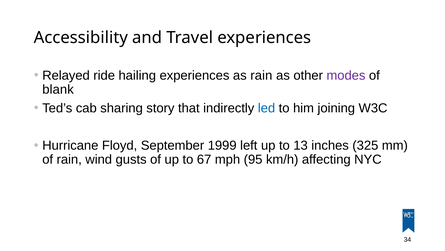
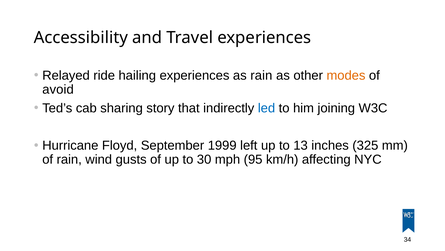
modes colour: purple -> orange (346, 75)
blank: blank -> avoid (58, 89)
67: 67 -> 30 (204, 159)
